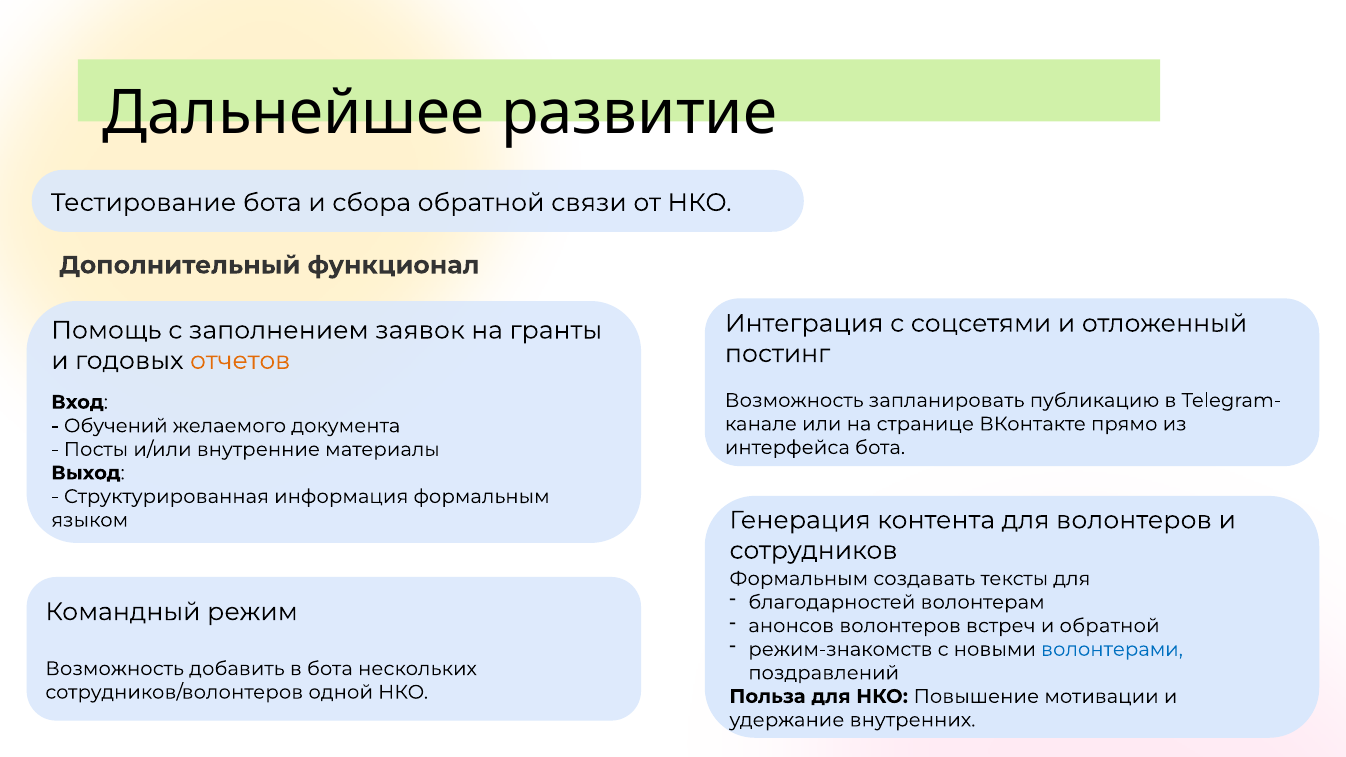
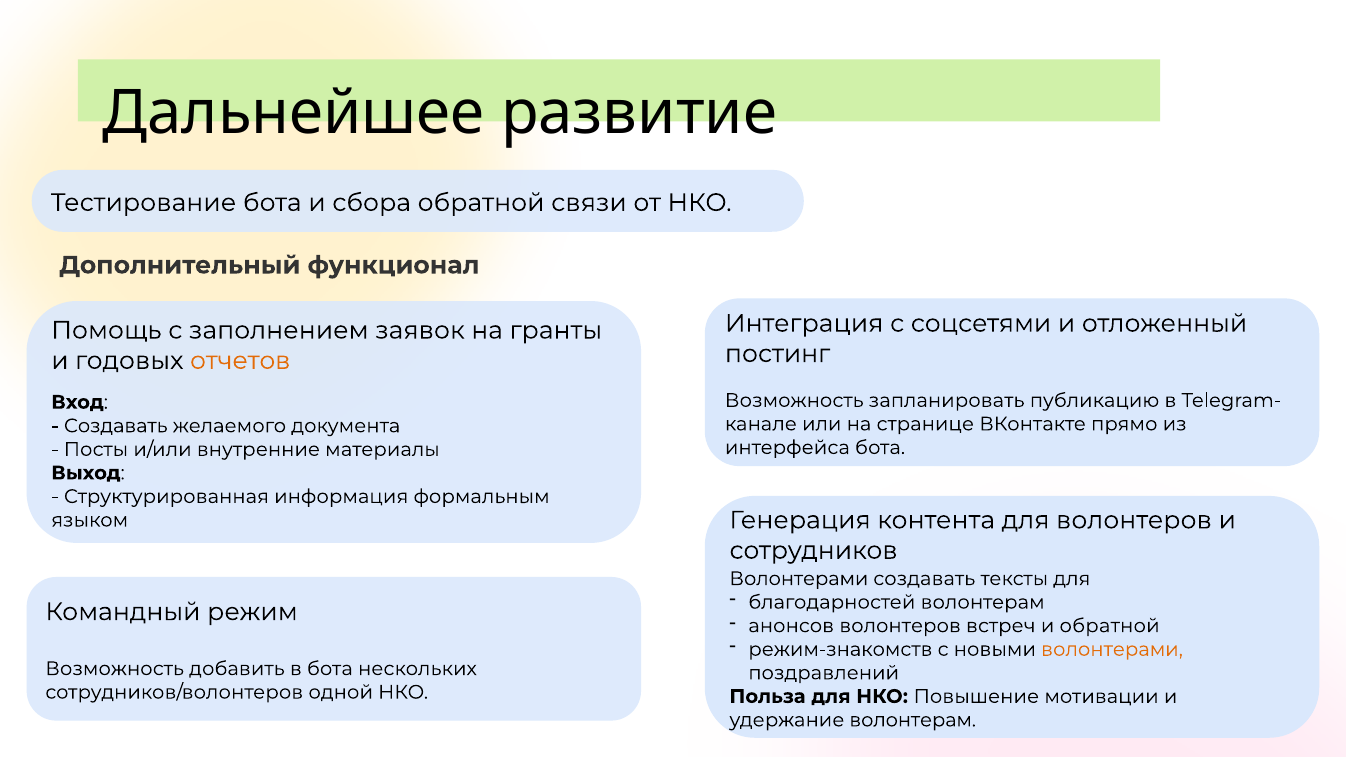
Обучений: Обучений -> Создавать (116, 426)
Формальным: Формальным -> Волонтерами (799, 579)
волонтерами colour: blue -> orange (1112, 649)
удержание внутренних: внутренних -> волонтерам (913, 720)
